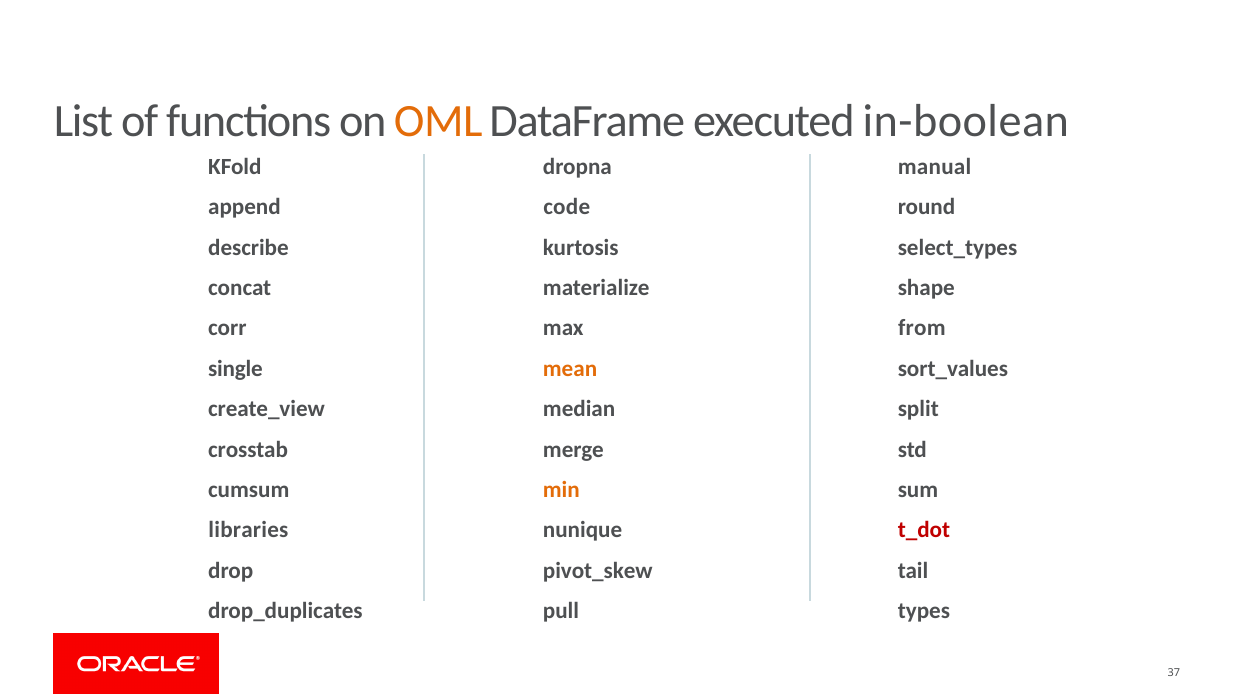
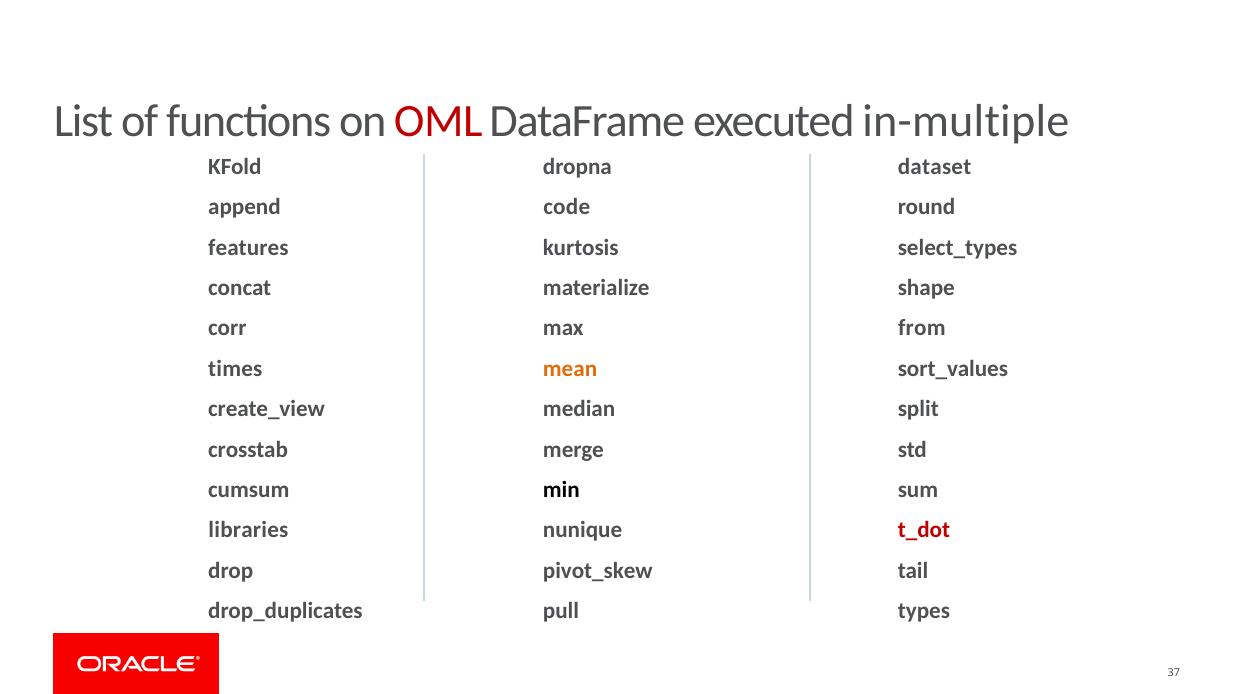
OML colour: orange -> red (438, 121)
in-boolean: in-boolean -> in-multiple (966, 121)
manual: manual -> dataset (935, 167)
describe: describe -> features (248, 247)
single: single -> times (235, 369)
min colour: orange -> black (561, 490)
